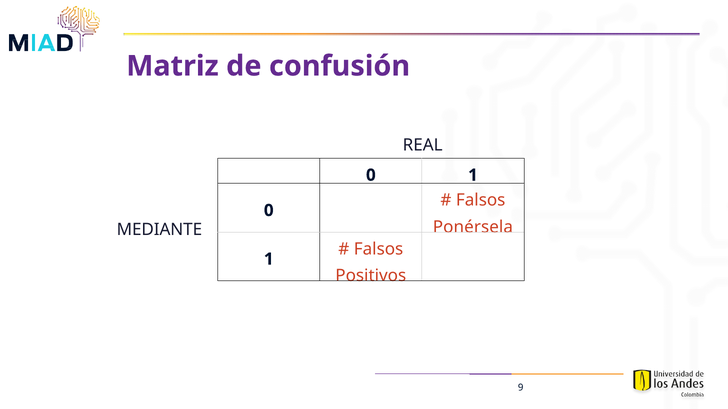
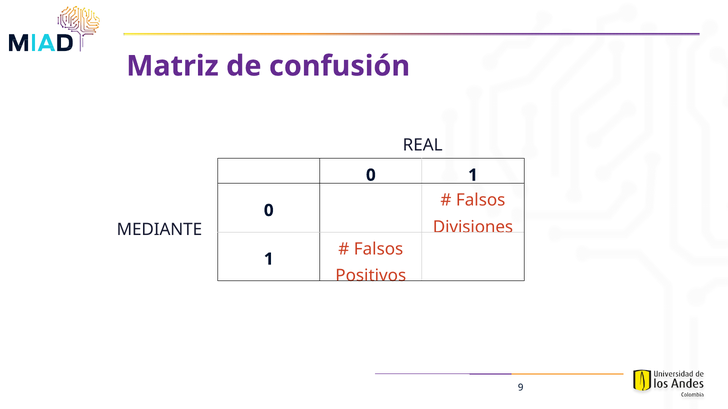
Ponérsela: Ponérsela -> Divisiones (473, 227)
